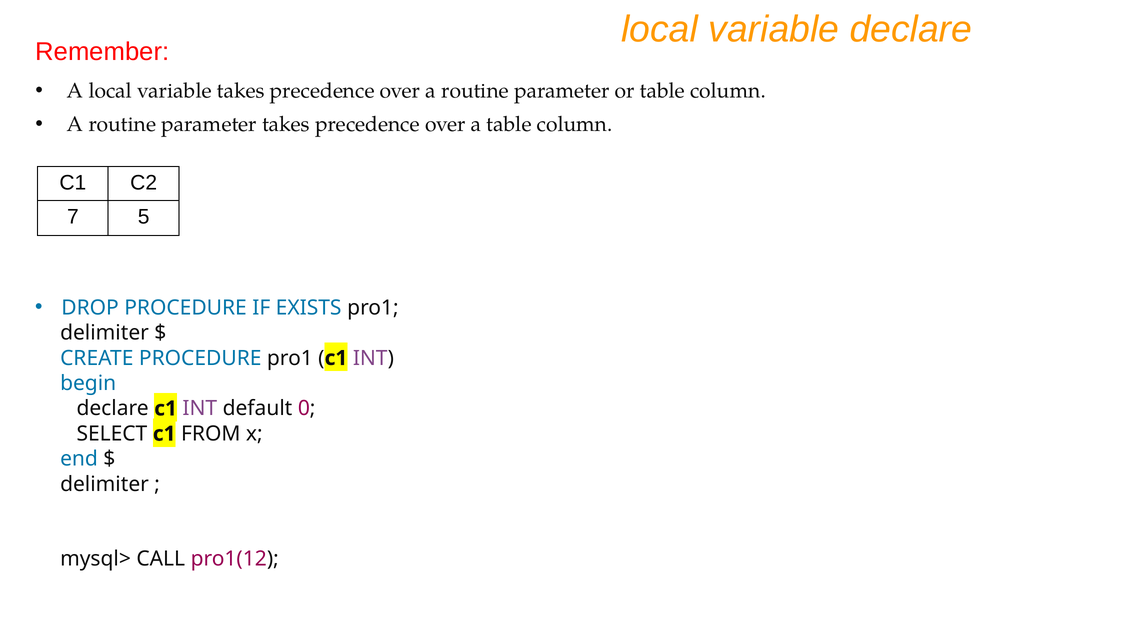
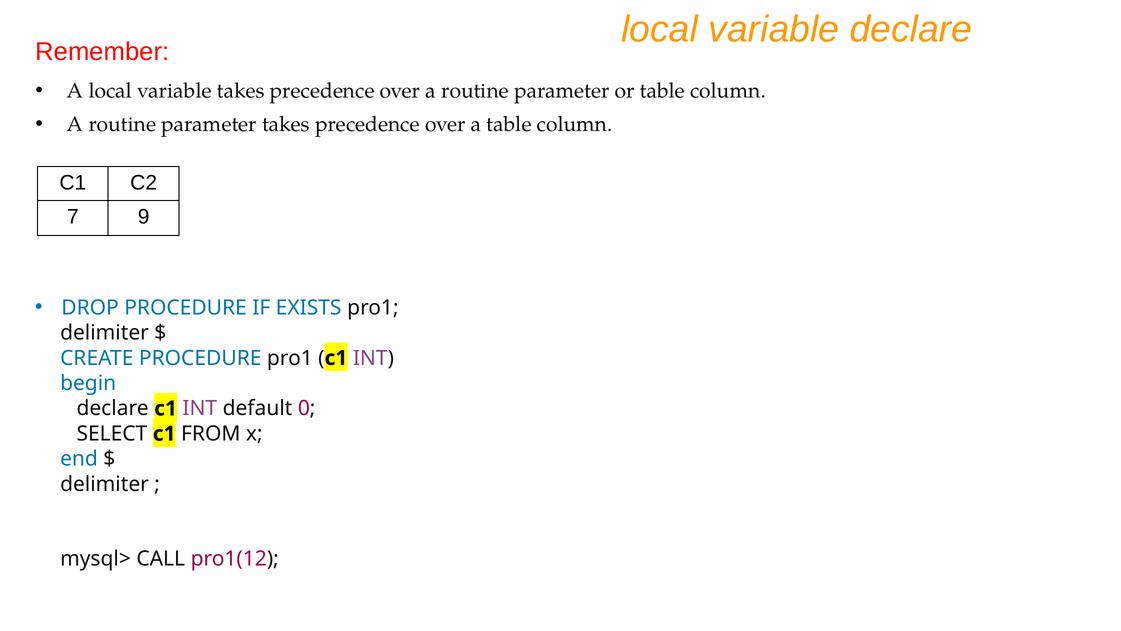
5: 5 -> 9 (144, 217)
